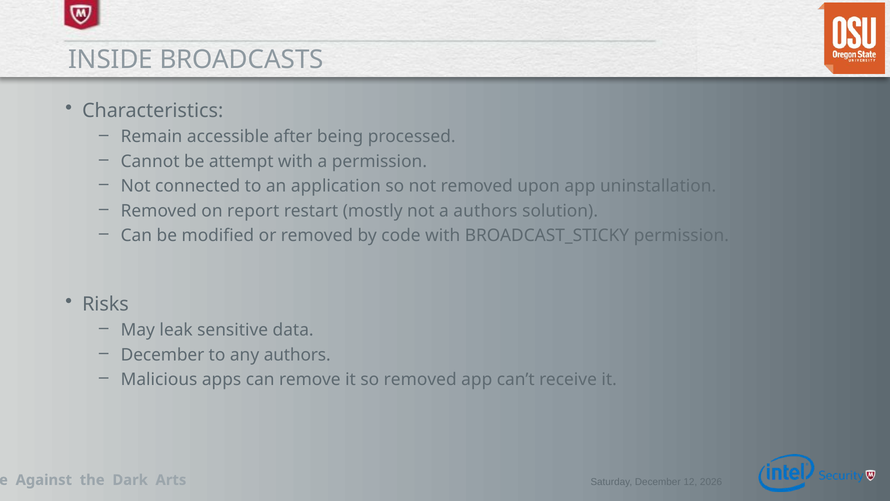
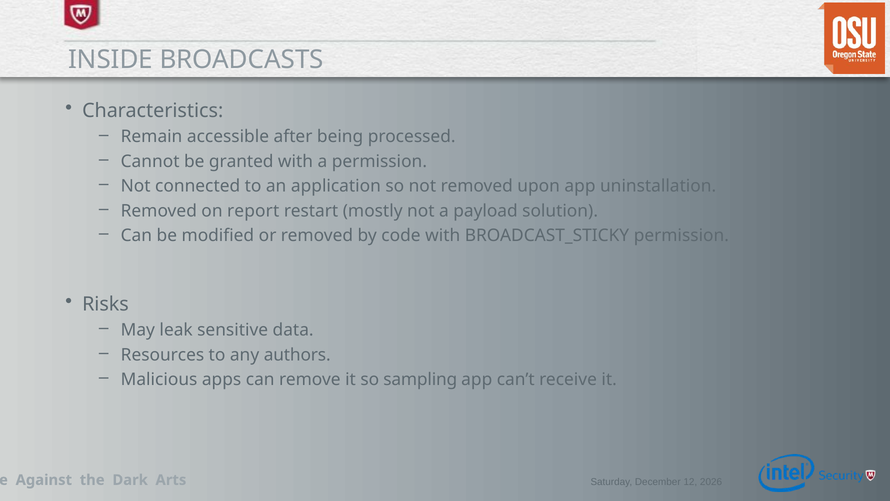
attempt: attempt -> granted (241, 161)
a authors: authors -> payload (486, 211)
December: December -> Resources (162, 355)
so removed: removed -> sampling (420, 379)
